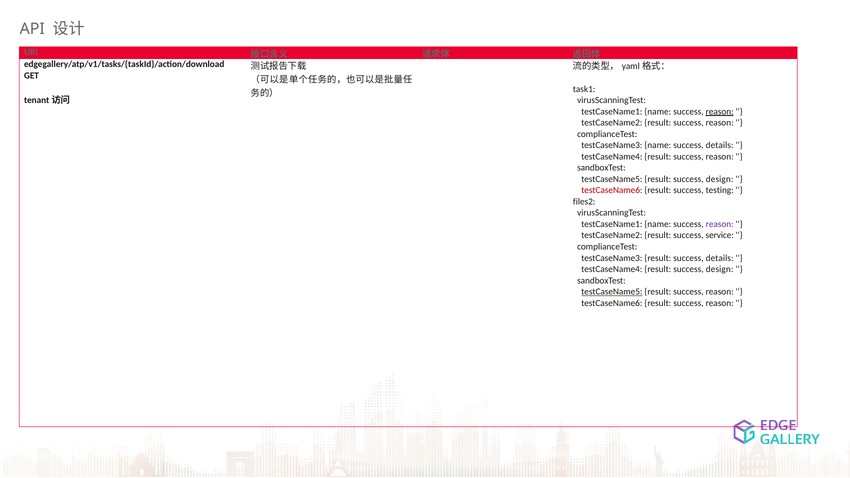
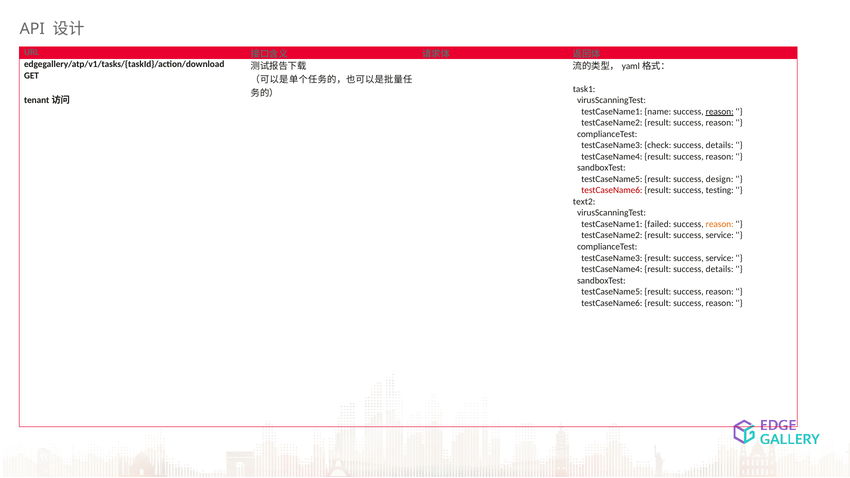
testCaseName3 name: name -> check (658, 145)
files2: files2 -> text2 (584, 202)
name: name -> failed (658, 224)
reason colour: purple -> orange (720, 224)
testCaseName3 result success details: details -> service (720, 258)
testCaseName4 result success design: design -> details (720, 269)
testCaseName5 underline: present -> none (612, 292)
